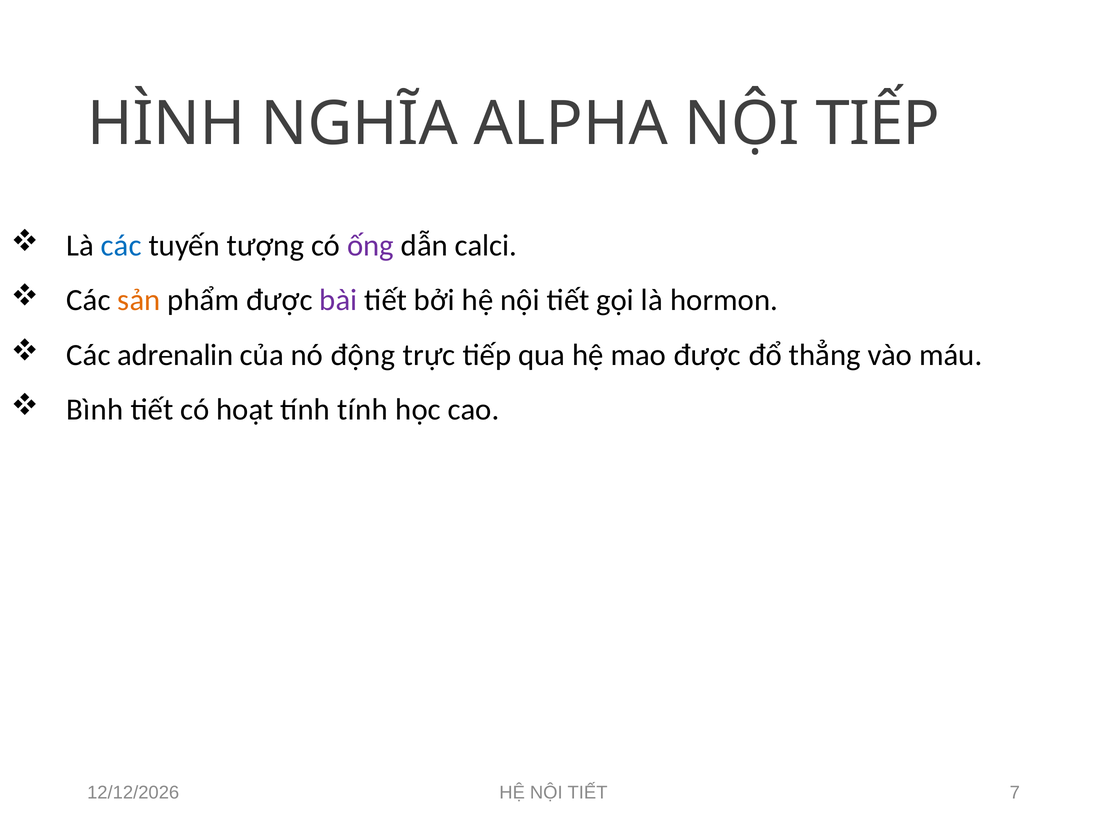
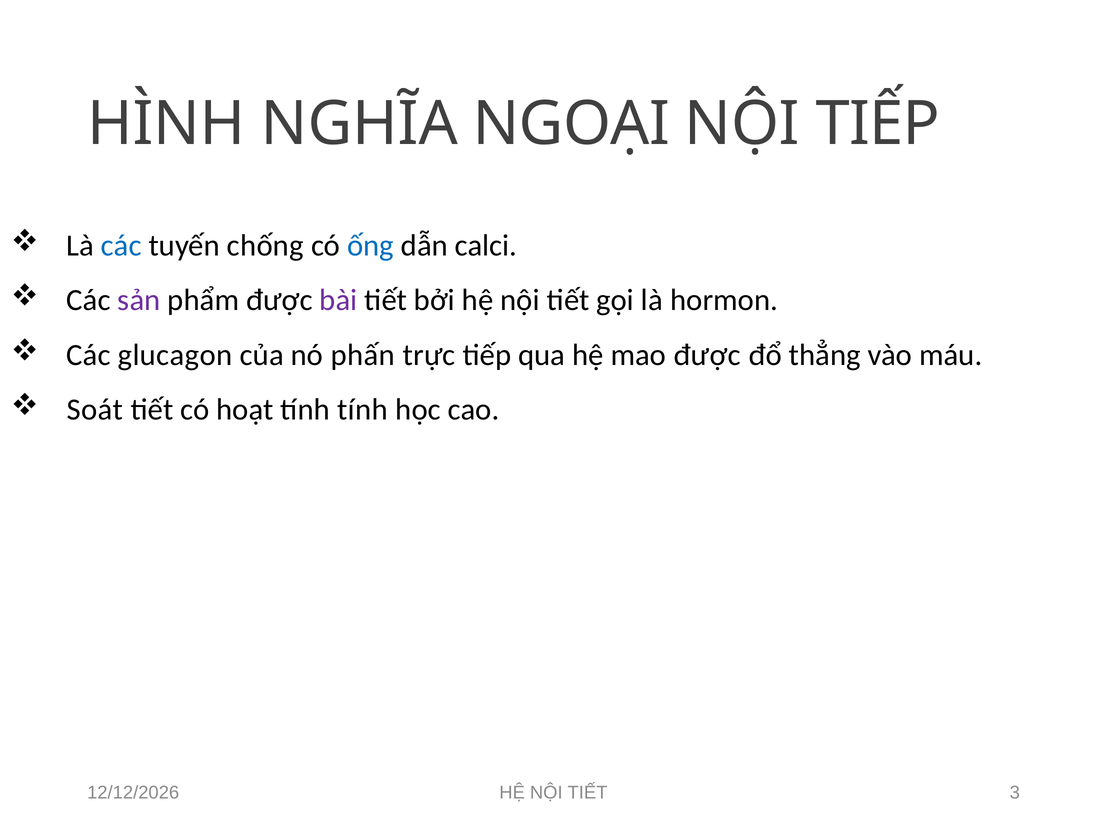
ALPHA: ALPHA -> NGOẠI (571, 124)
tượng: tượng -> chống (265, 246)
ống colour: purple -> blue (370, 246)
sản colour: orange -> purple (139, 300)
adrenalin: adrenalin -> glucagon (175, 355)
động: động -> phấn (363, 355)
Bình: Bình -> Soát (95, 410)
7: 7 -> 3 (1015, 793)
